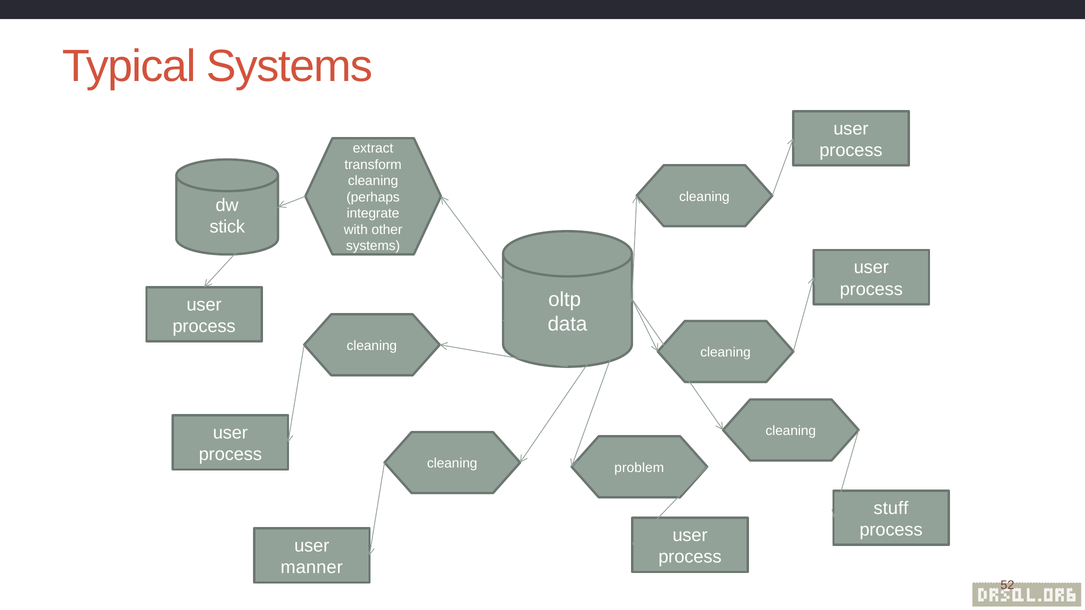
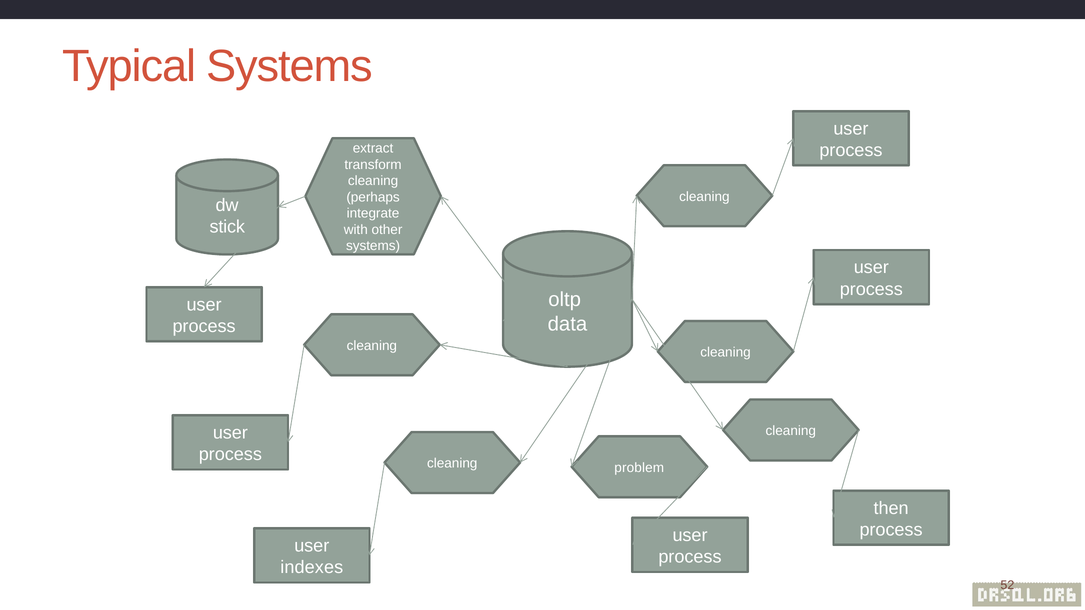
stuff: stuff -> then (891, 508)
manner: manner -> indexes (312, 568)
